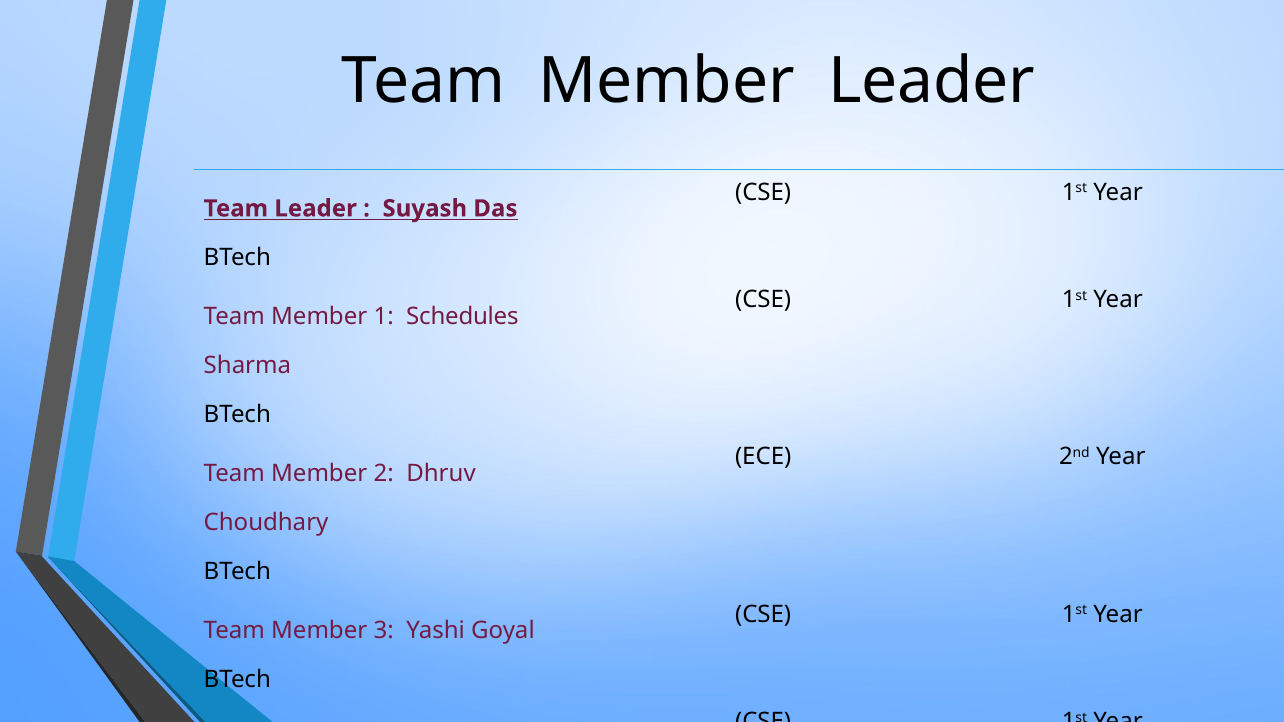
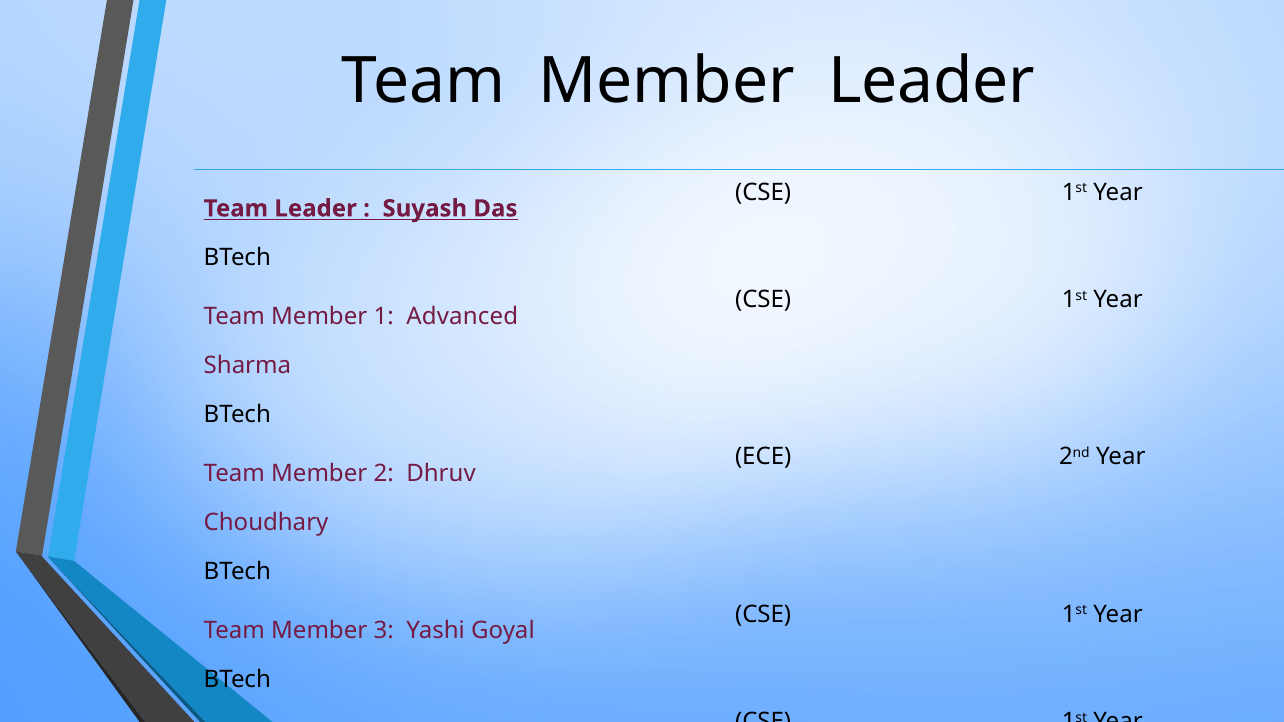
Schedules: Schedules -> Advanced (462, 317)
